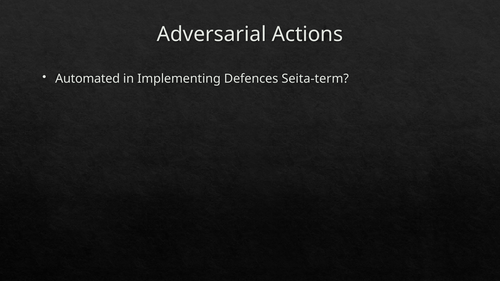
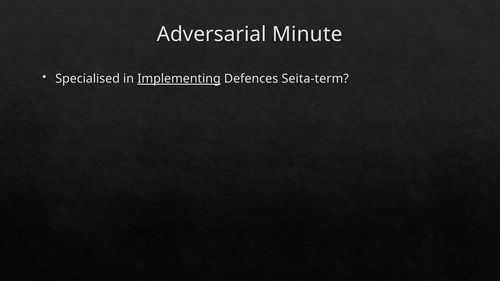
Actions: Actions -> Minute (307, 34)
Automated: Automated -> Specialised (88, 79)
Implementing underline: none -> present (179, 79)
